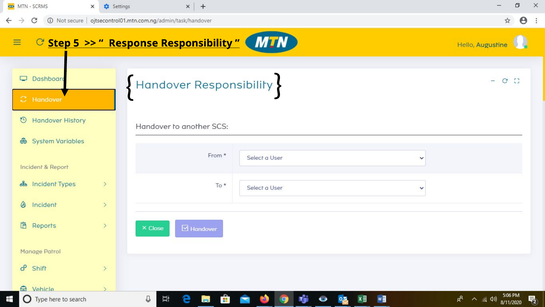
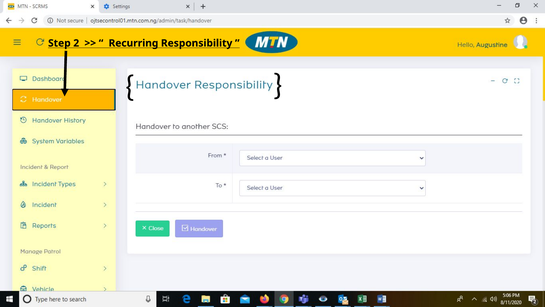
5: 5 -> 2 (76, 43)
Response: Response -> Recurring (133, 43)
